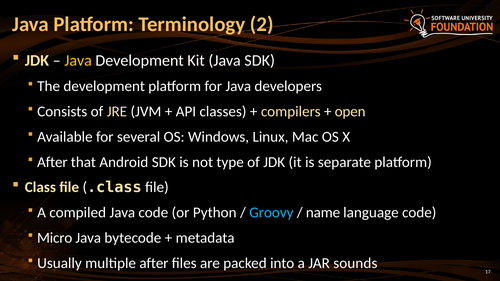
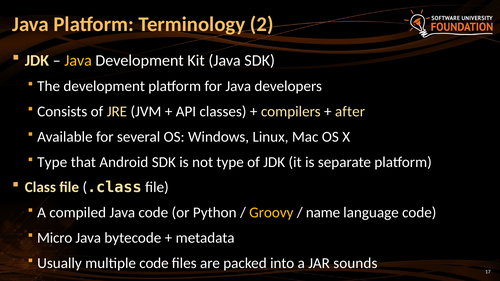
open: open -> after (350, 112)
After: After -> Type (52, 162)
Groovy colour: light blue -> yellow (271, 213)
multiple after: after -> code (154, 263)
